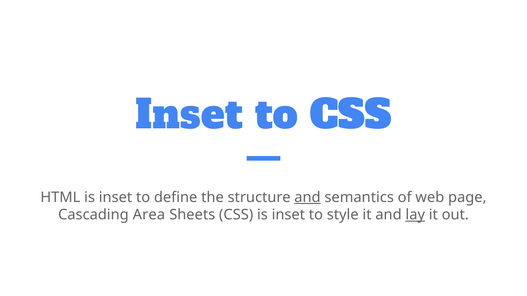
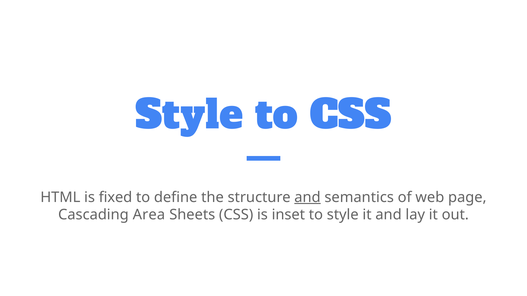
Inset: Inset -> Style (189, 116)
HTML is inset: inset -> fixed (116, 198)
lay underline: present -> none (415, 215)
